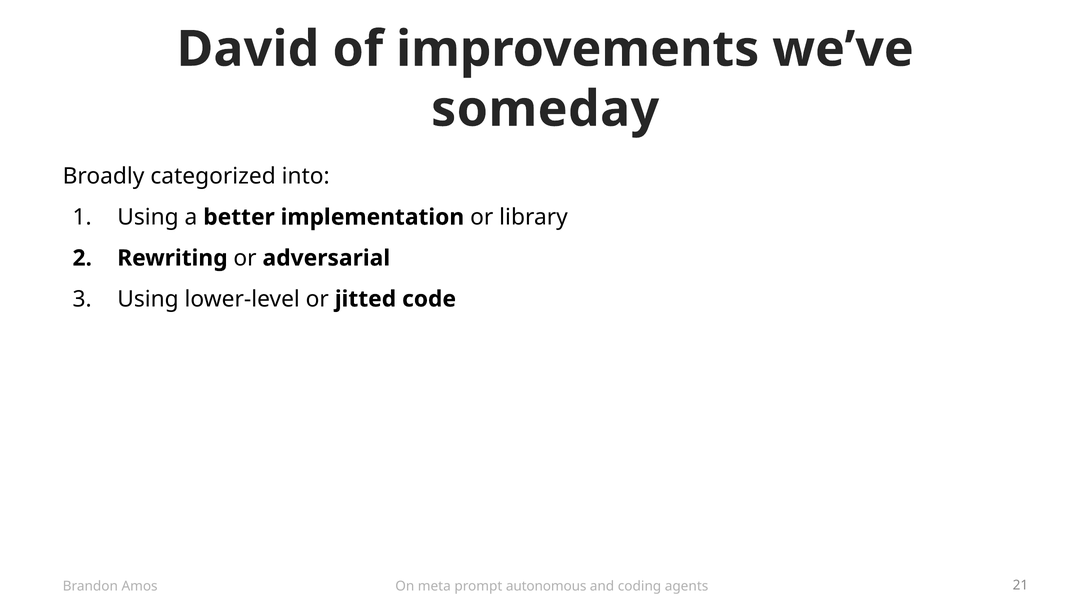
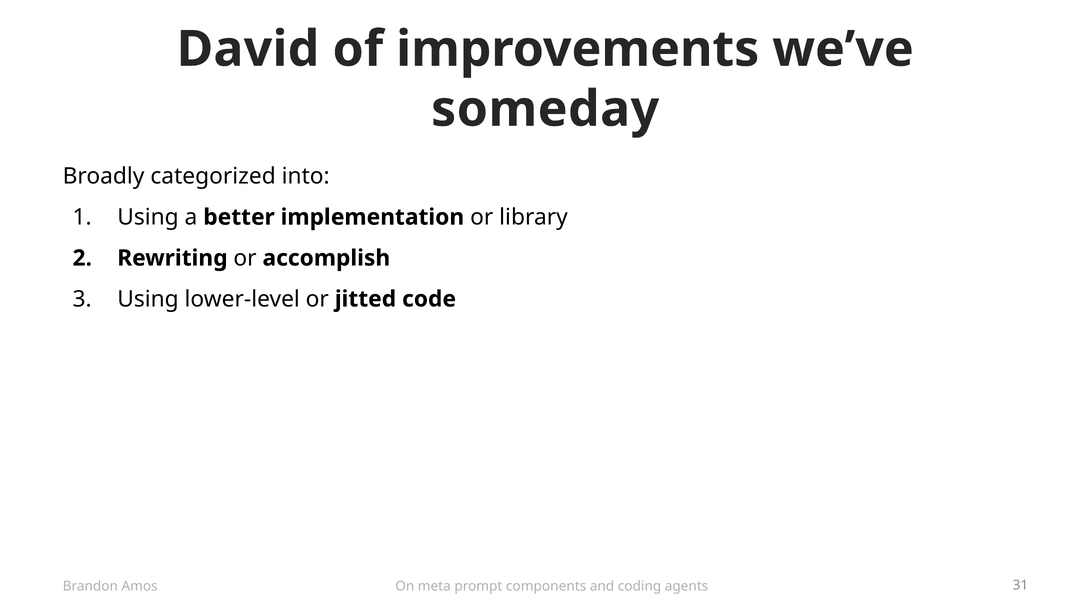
adversarial: adversarial -> accomplish (326, 258)
autonomous: autonomous -> components (546, 586)
21: 21 -> 31 (1020, 585)
